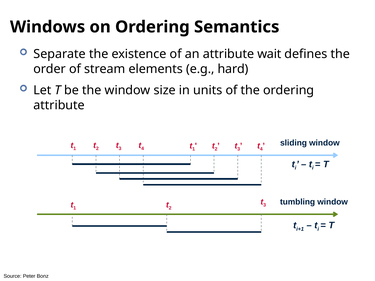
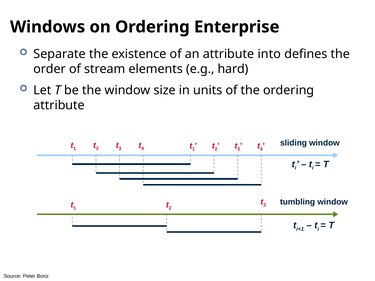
Semantics: Semantics -> Enterprise (237, 27)
wait: wait -> into (269, 54)
